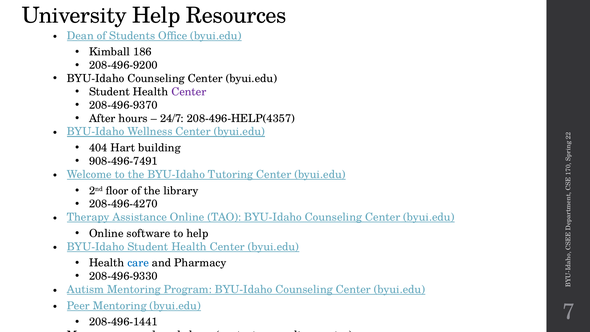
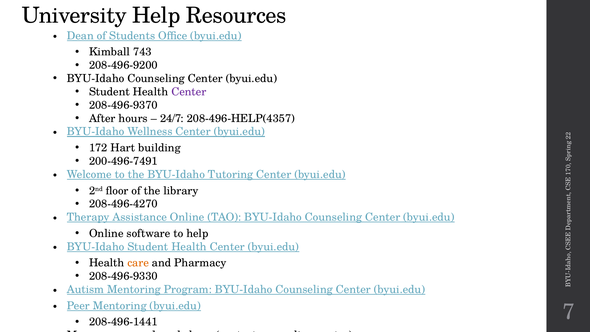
186: 186 -> 743 (142, 52)
404: 404 -> 172 (98, 148)
908-496-7491: 908-496-7491 -> 200-496-7491 (123, 161)
care colour: blue -> orange (138, 263)
